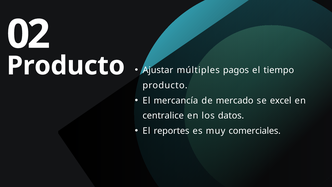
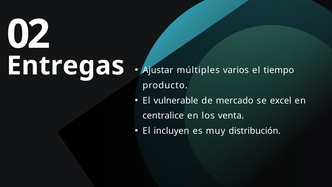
Producto: Producto -> Entregas (66, 66)
pagos: pagos -> varios (236, 70)
mercancía: mercancía -> vulnerable (176, 100)
datos: datos -> venta (231, 116)
reportes: reportes -> incluyen (171, 131)
comerciales: comerciales -> distribución (255, 131)
